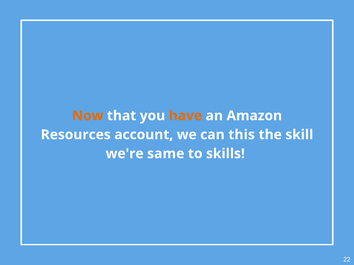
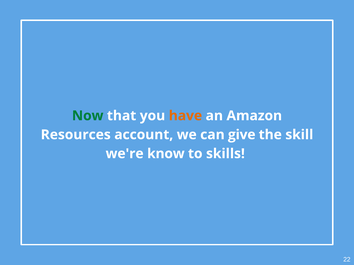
Now colour: orange -> green (88, 116)
this: this -> give (242, 135)
same: same -> know (166, 154)
